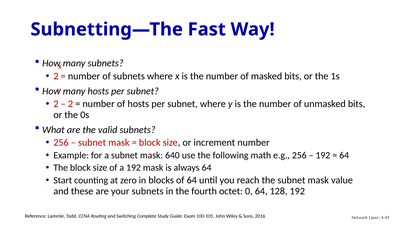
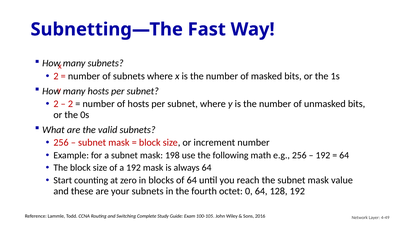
640: 640 -> 198 (172, 155)
